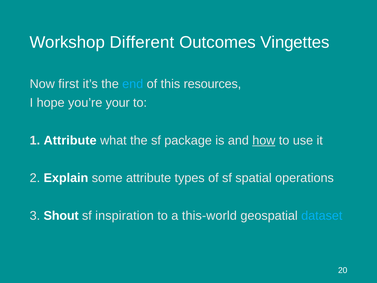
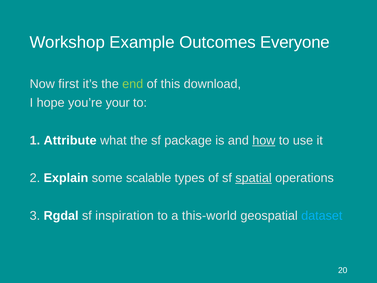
Different: Different -> Example (142, 42)
Vingettes: Vingettes -> Everyone (295, 42)
end colour: light blue -> light green (133, 84)
resources: resources -> download (212, 84)
some attribute: attribute -> scalable (149, 178)
spatial underline: none -> present (254, 178)
Shout: Shout -> Rgdal (61, 216)
